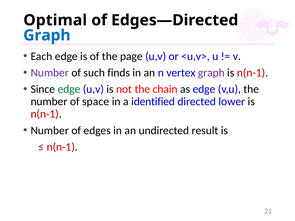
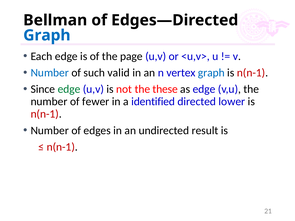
Optimal: Optimal -> Bellman (55, 20)
Number colour: purple -> blue (50, 73)
finds: finds -> valid (119, 73)
graph colour: purple -> blue (211, 73)
chain: chain -> these (165, 89)
space: space -> fewer (96, 102)
